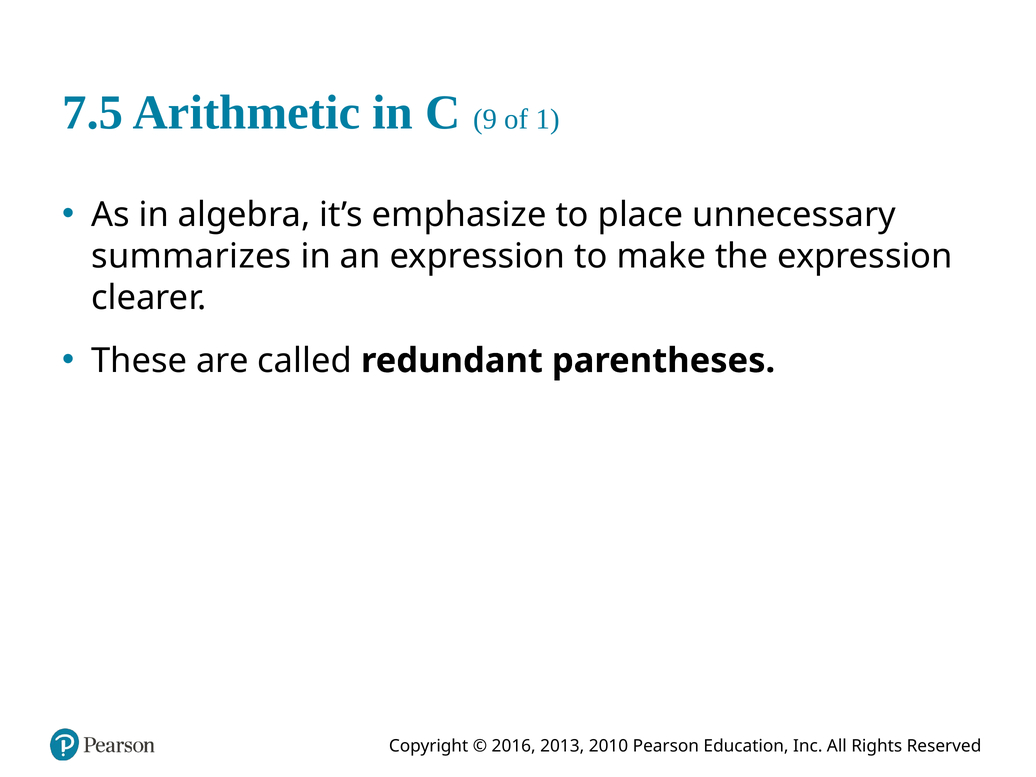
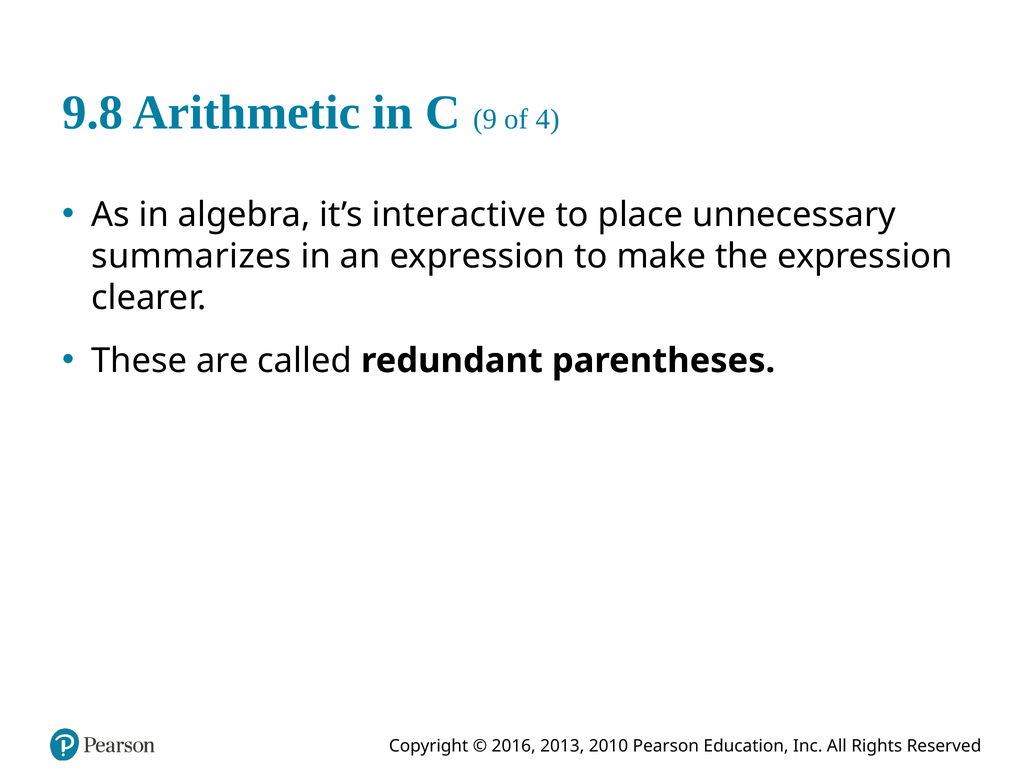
7.5: 7.5 -> 9.8 (93, 112)
1: 1 -> 4 (548, 119)
emphasize: emphasize -> interactive (459, 215)
